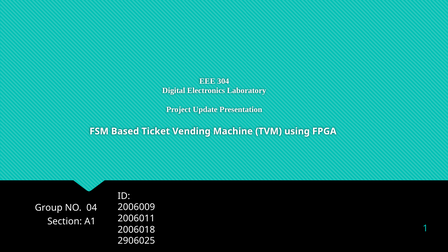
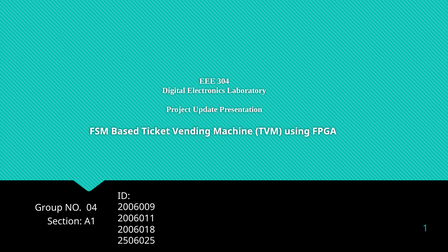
2906025: 2906025 -> 2506025 (136, 241)
